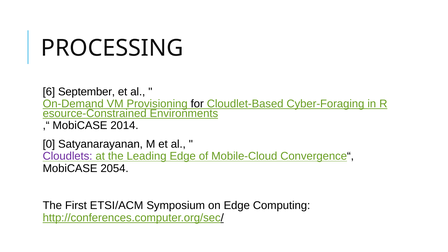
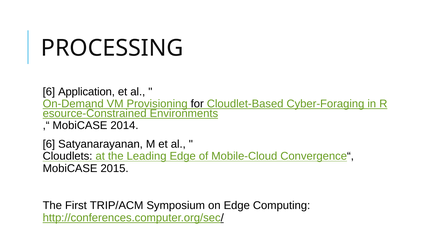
September: September -> Application (87, 92)
0: 0 -> 6 (49, 144)
Cloudlets colour: purple -> black (68, 156)
2054: 2054 -> 2015 (115, 168)
ETSI/ACM: ETSI/ACM -> TRIP/ACM (117, 206)
